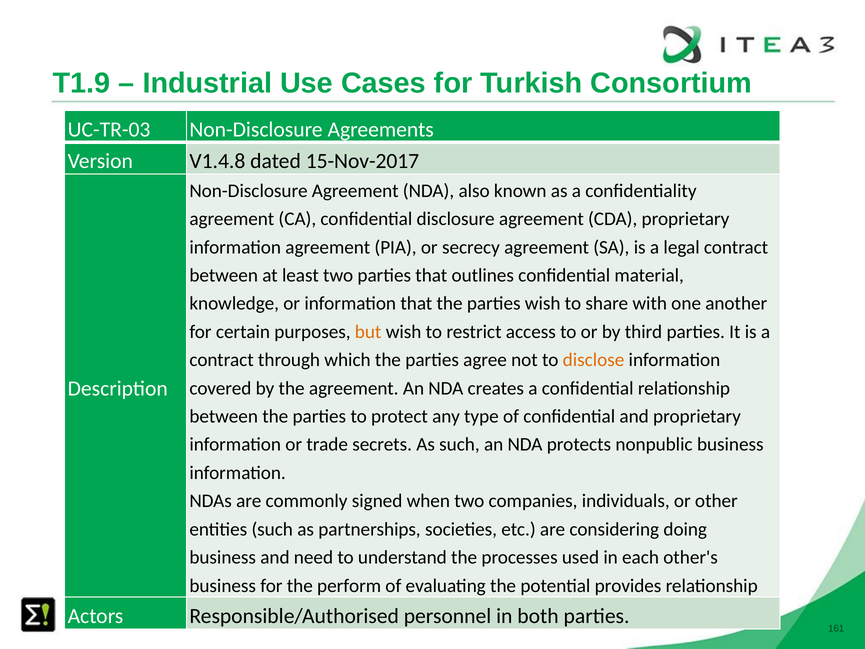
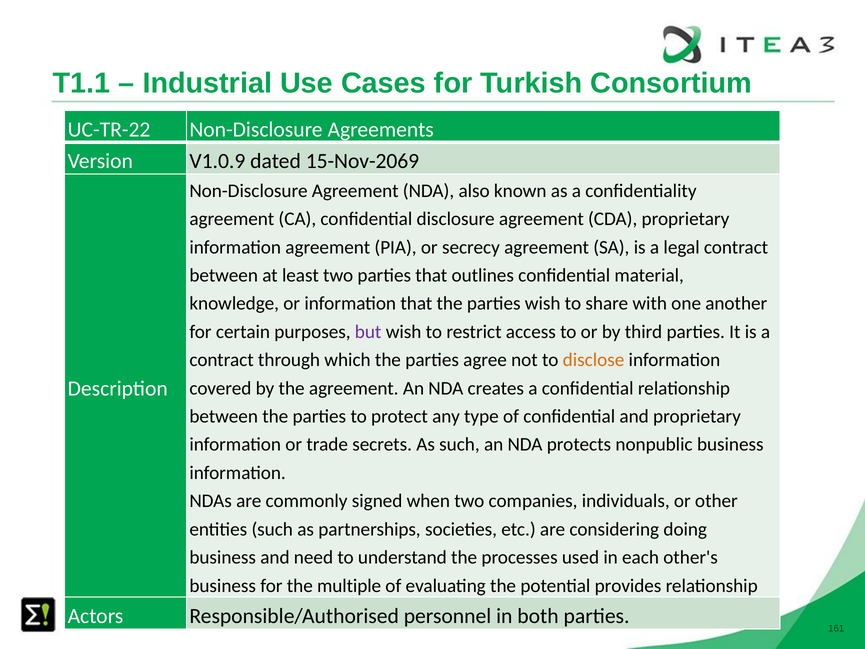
T1.9: T1.9 -> T1.1 (82, 83)
UC-TR-03: UC-TR-03 -> UC-TR-22 (109, 129)
V1.4.8: V1.4.8 -> V1.0.9 (217, 161)
15-Nov-2017: 15-Nov-2017 -> 15-Nov-2069 (362, 161)
but colour: orange -> purple (368, 332)
perform: perform -> multiple (349, 585)
